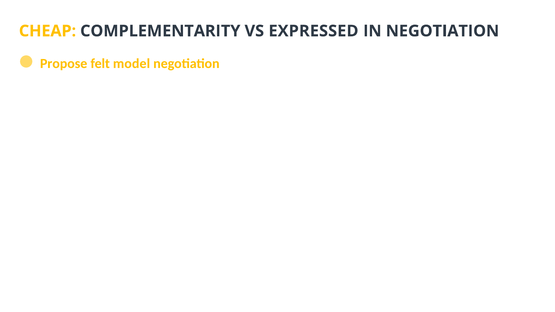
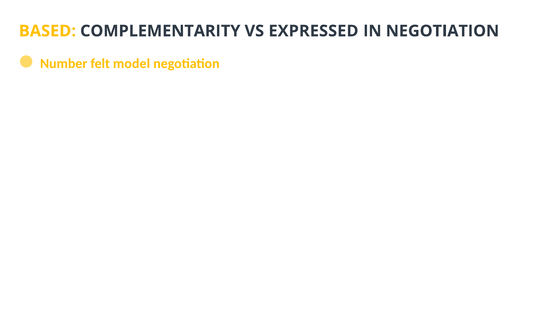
CHEAP: CHEAP -> BASED (47, 31)
Propose: Propose -> Number (64, 63)
